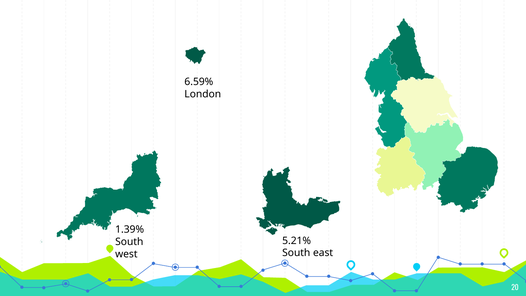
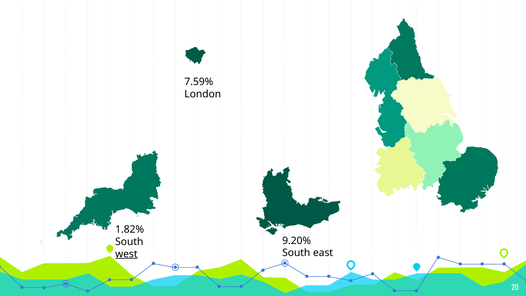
6.59%: 6.59% -> 7.59% (199, 82)
1.39%: 1.39% -> 1.82% (130, 229)
5.21%: 5.21% -> 9.20% (297, 241)
west underline: none -> present (126, 254)
